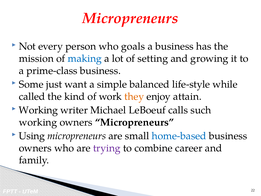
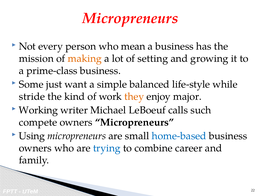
goals: goals -> mean (133, 46)
making colour: blue -> orange (85, 58)
called: called -> stride (32, 96)
attain: attain -> major (187, 96)
working: working -> compete (38, 122)
trying colour: purple -> blue (107, 148)
